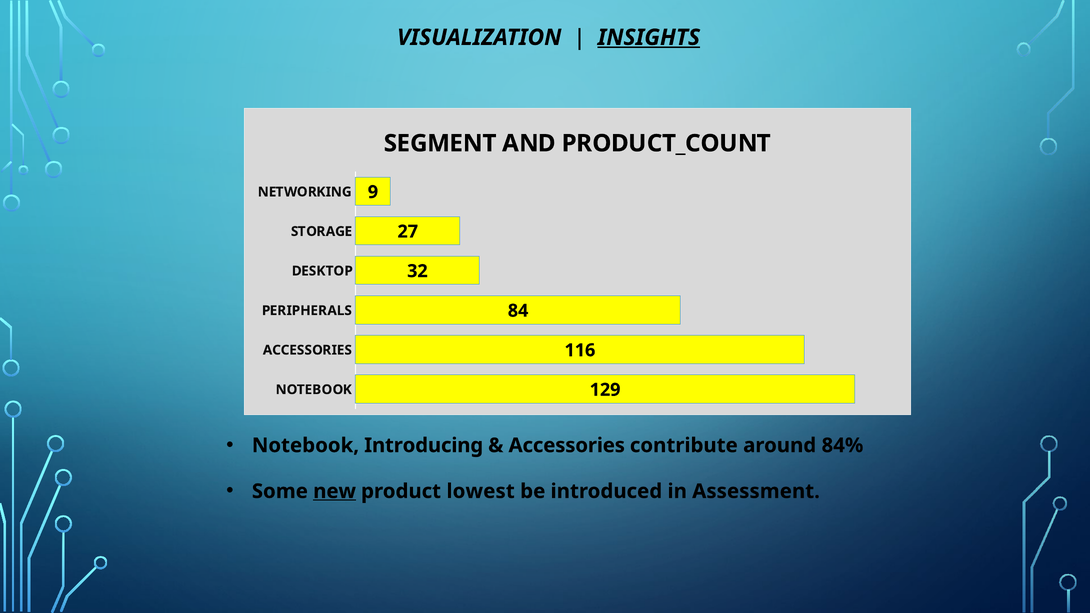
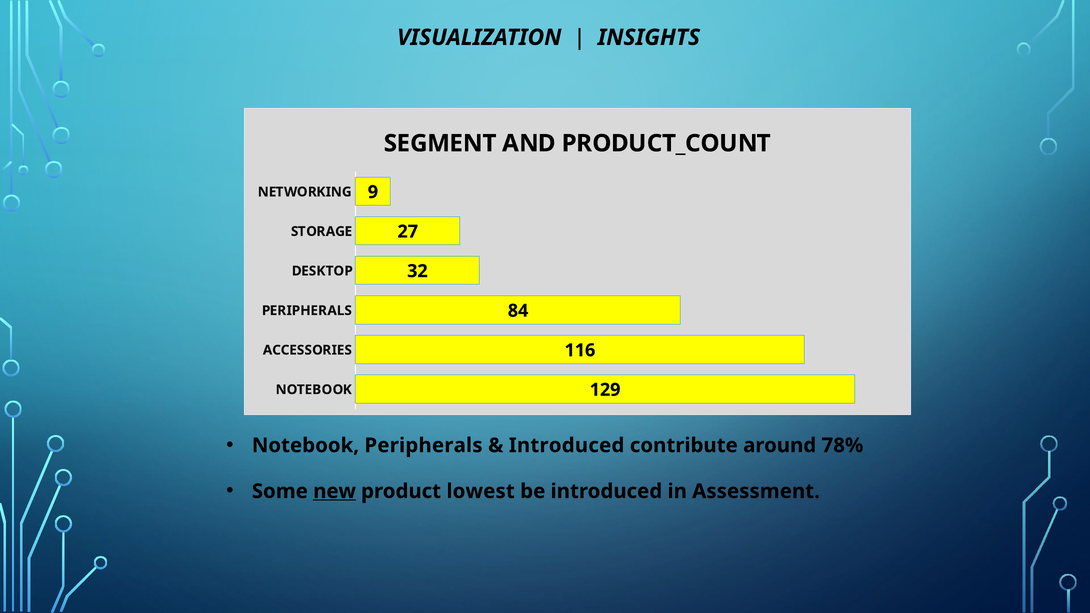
INSIGHTS underline: present -> none (649, 37)
Notebook Introducing: Introducing -> Peripherals (424, 446)
Accessories: Accessories -> Introduced (567, 446)
84%: 84% -> 78% (842, 446)
